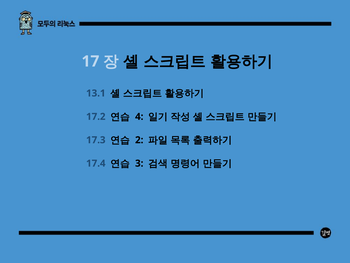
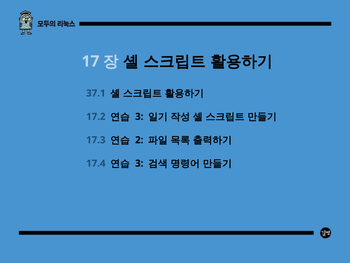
13.1: 13.1 -> 37.1 (96, 93)
4: 4 -> 3 (139, 116)
